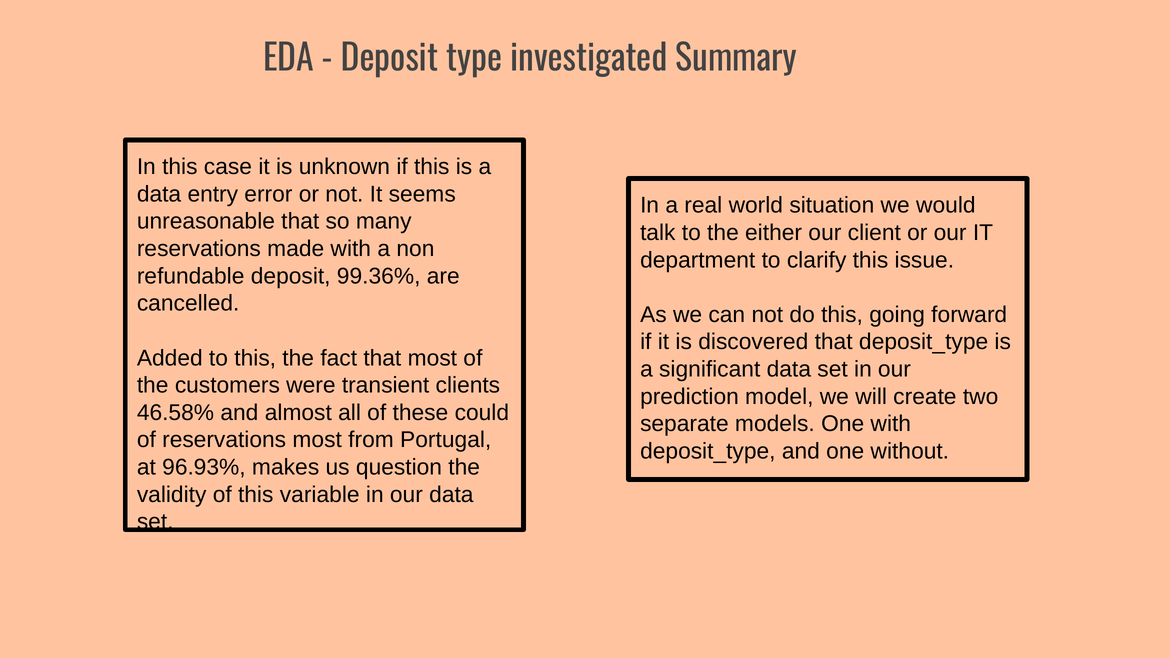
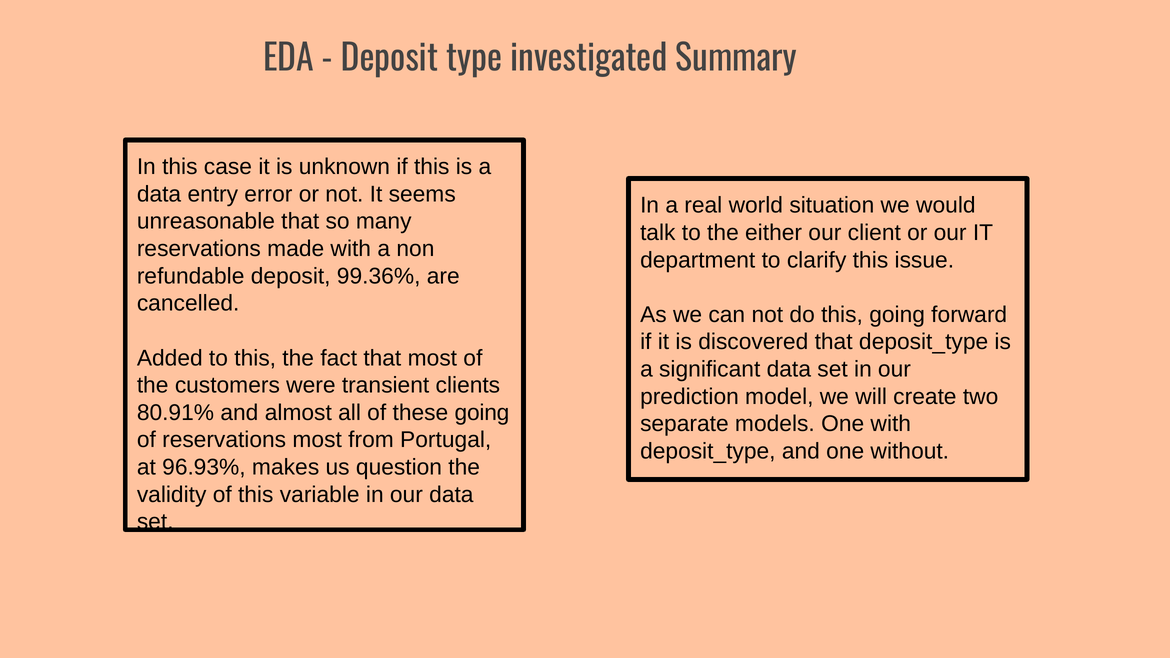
46.58%: 46.58% -> 80.91% (175, 413)
these could: could -> going (482, 413)
